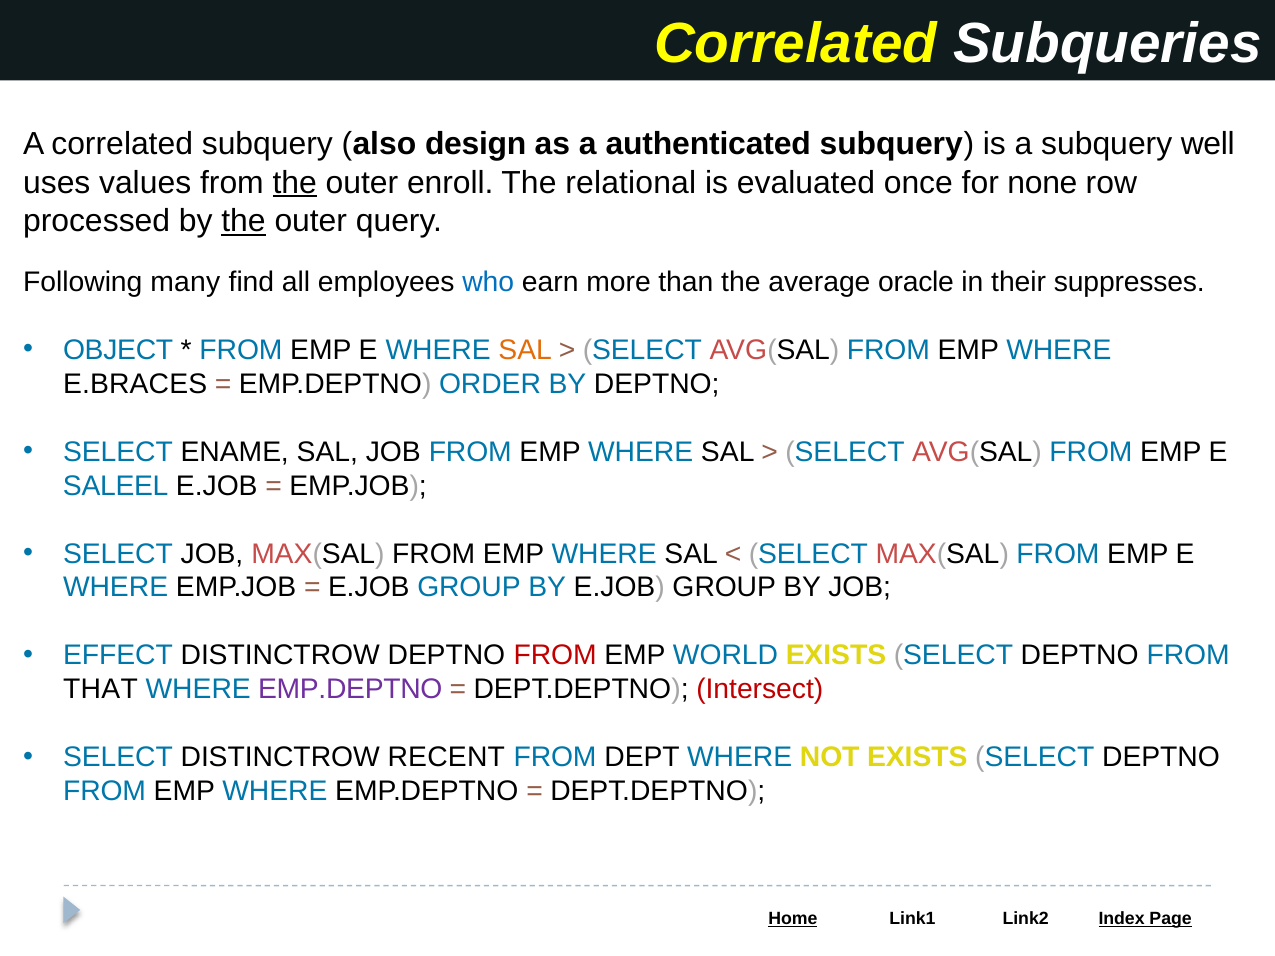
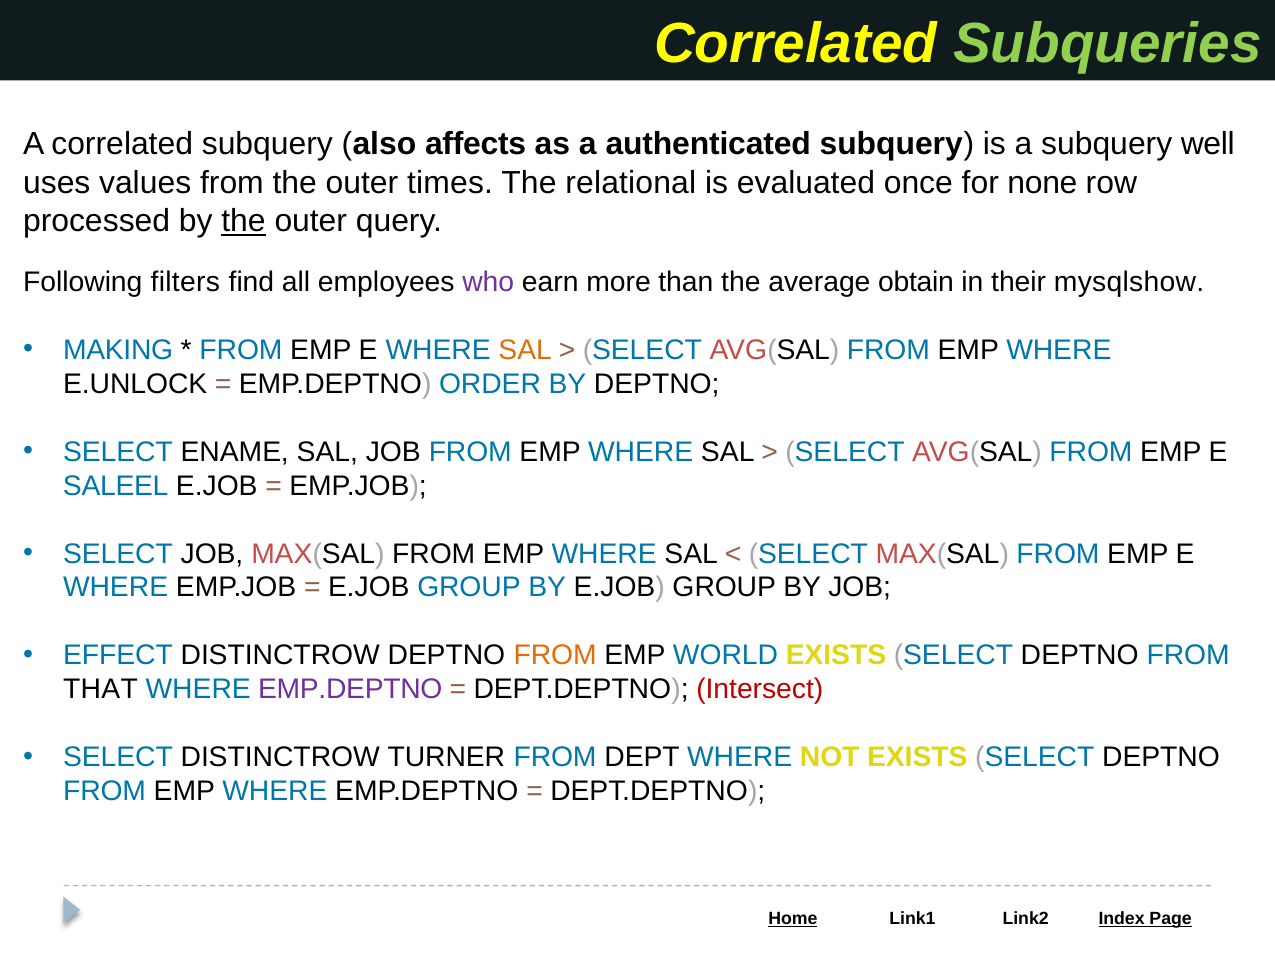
Subqueries colour: white -> light green (1107, 44)
design: design -> affects (476, 144)
the underline: present -> none (295, 183)
enroll: enroll -> times (450, 183)
many: many -> filters (185, 282)
who colour: blue -> purple (488, 282)
oracle: oracle -> obtain (916, 282)
suppresses: suppresses -> mysqlshow (1129, 282)
OBJECT: OBJECT -> MAKING (118, 350)
E.BRACES: E.BRACES -> E.UNLOCK (135, 384)
FROM colour: red -> orange (555, 656)
RECENT: RECENT -> TURNER (446, 758)
